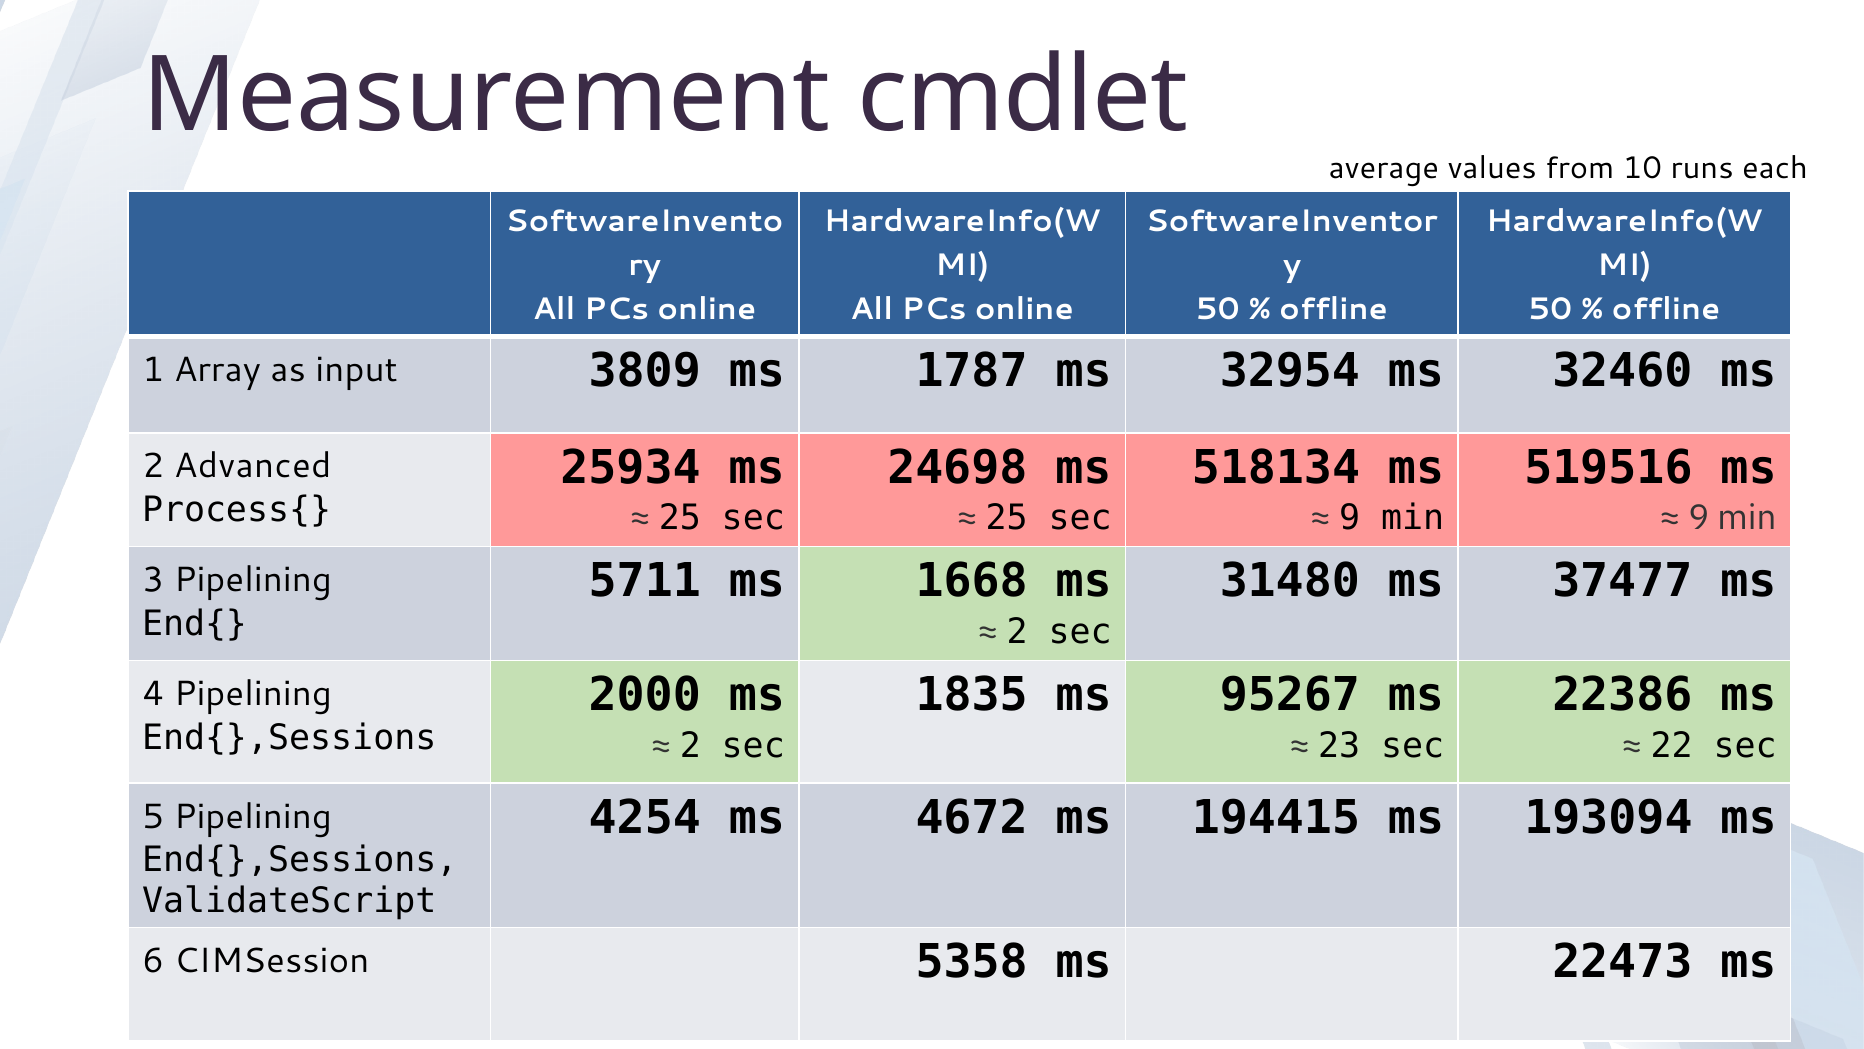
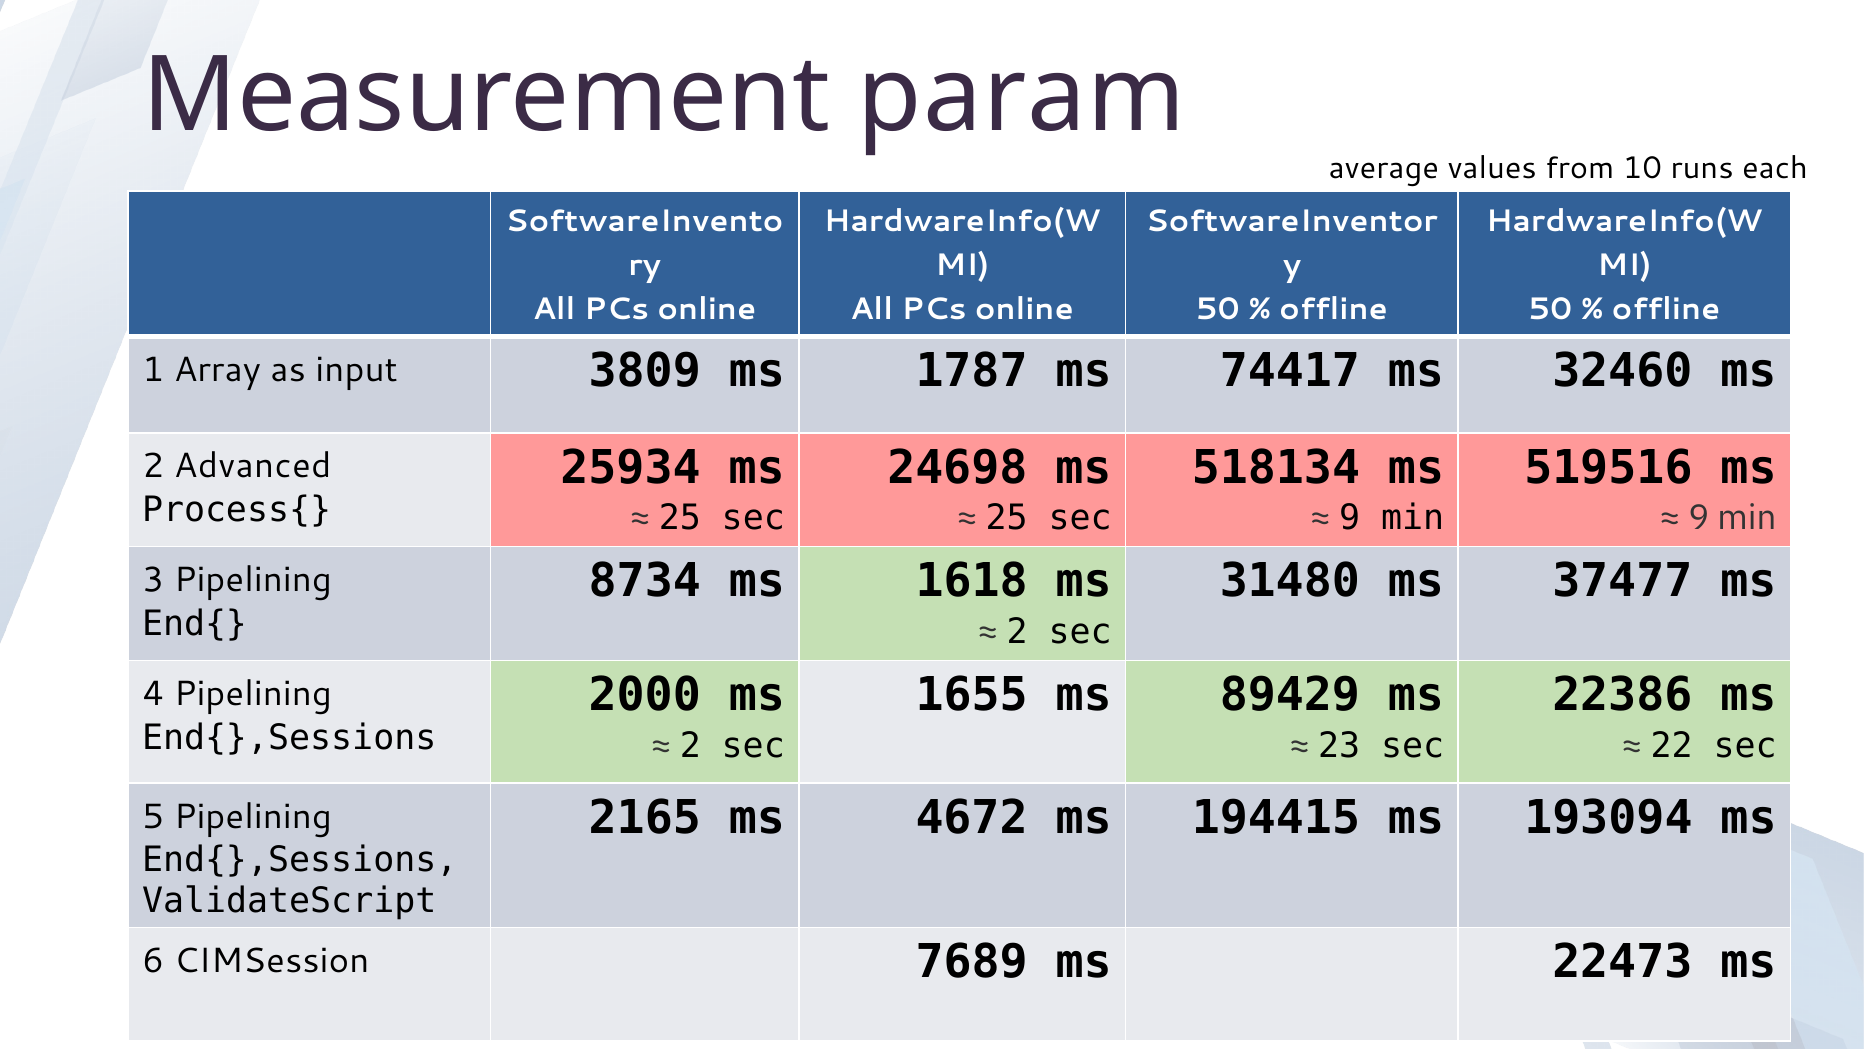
cmdlet: cmdlet -> param (1022, 96)
32954: 32954 -> 74417 (1290, 371)
5711: 5711 -> 8734 (645, 581)
1668: 1668 -> 1618 (972, 581)
1835: 1835 -> 1655 (972, 695)
95267: 95267 -> 89429 (1290, 695)
4254: 4254 -> 2165 (645, 818)
5358: 5358 -> 7689 (972, 962)
